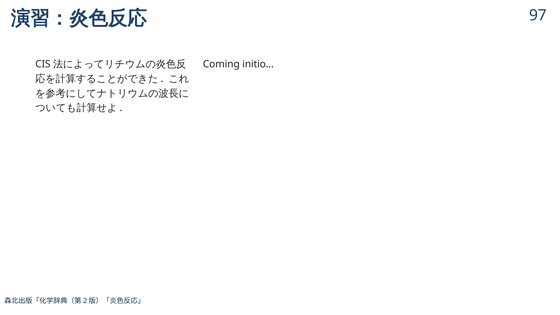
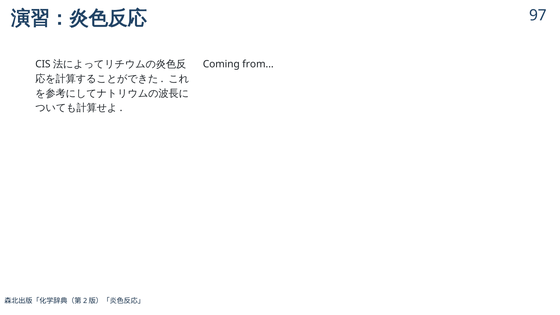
initio: initio -> from (258, 64)
